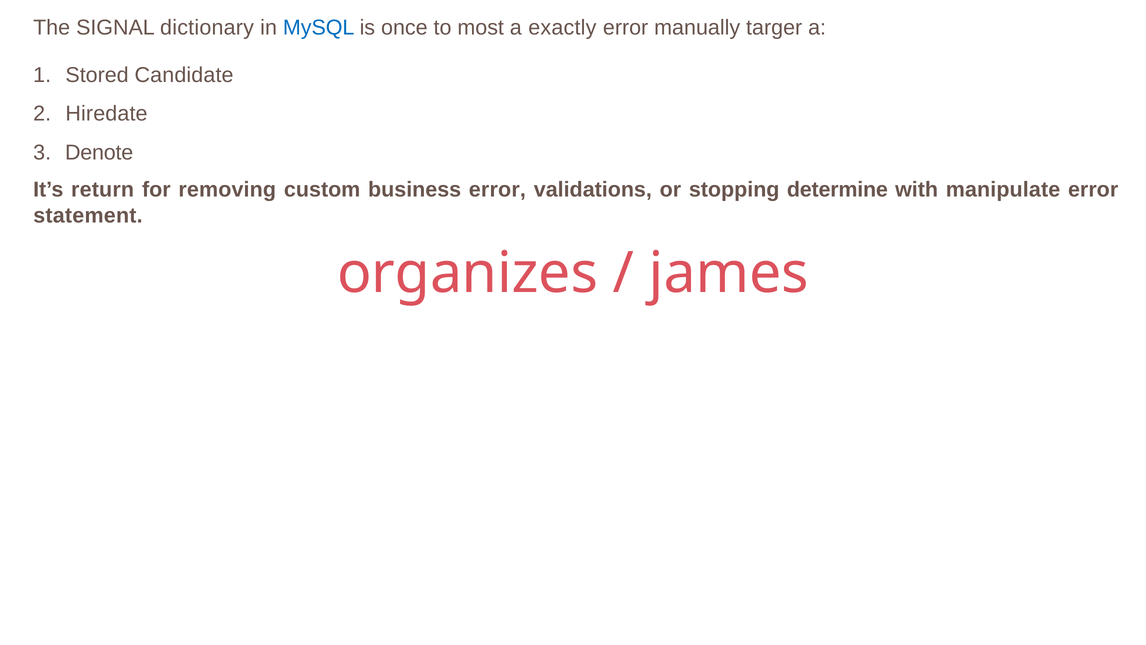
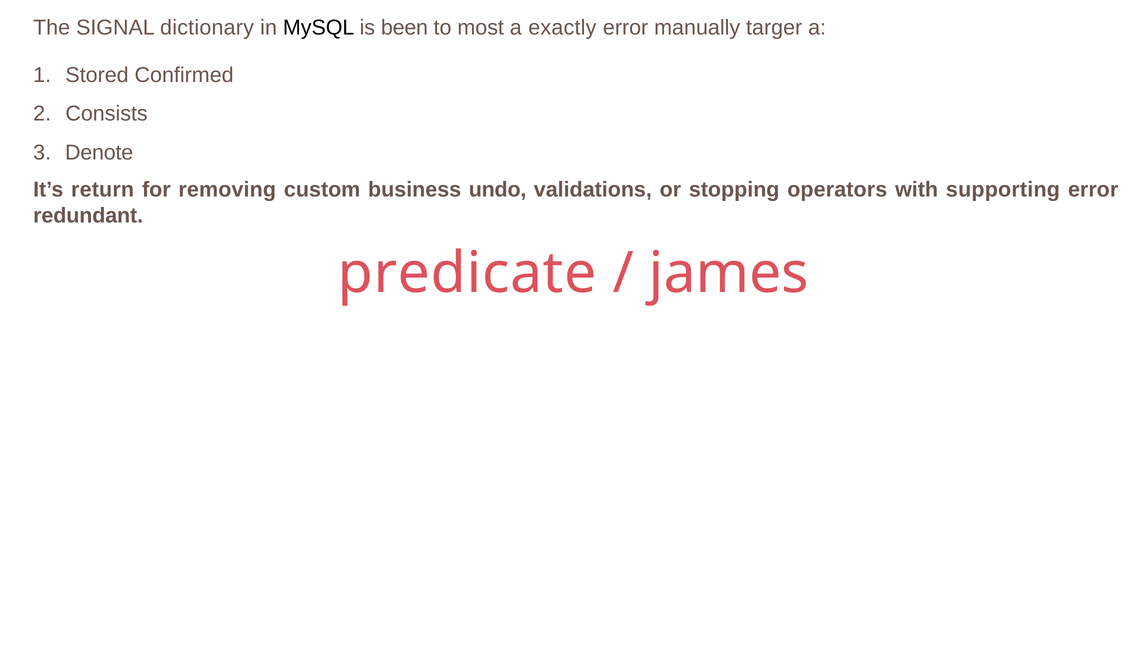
MySQL colour: blue -> black (319, 28)
once: once -> been (404, 28)
Candidate: Candidate -> Confirmed (184, 75)
Hiredate: Hiredate -> Consists (107, 114)
business error: error -> undo (498, 190)
determine: determine -> operators (837, 190)
manipulate: manipulate -> supporting (1003, 190)
statement: statement -> redundant (88, 215)
organizes: organizes -> predicate (467, 273)
